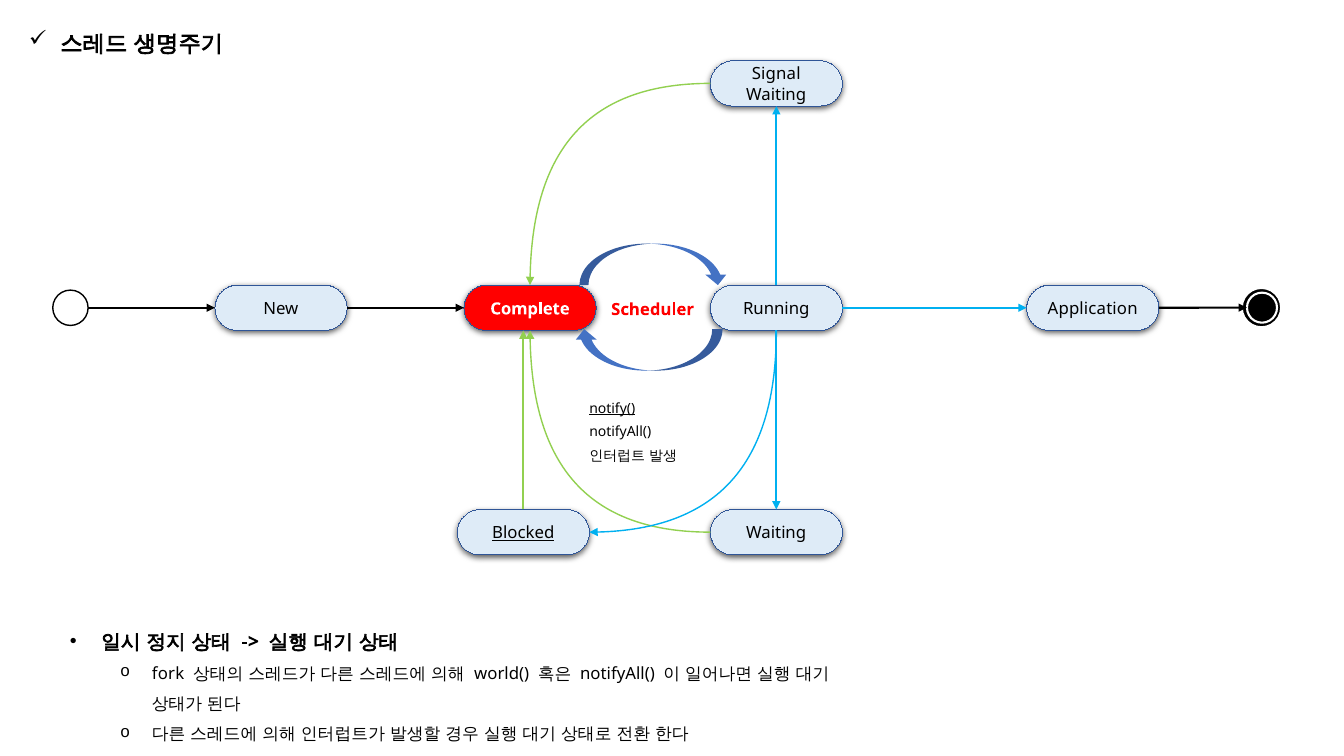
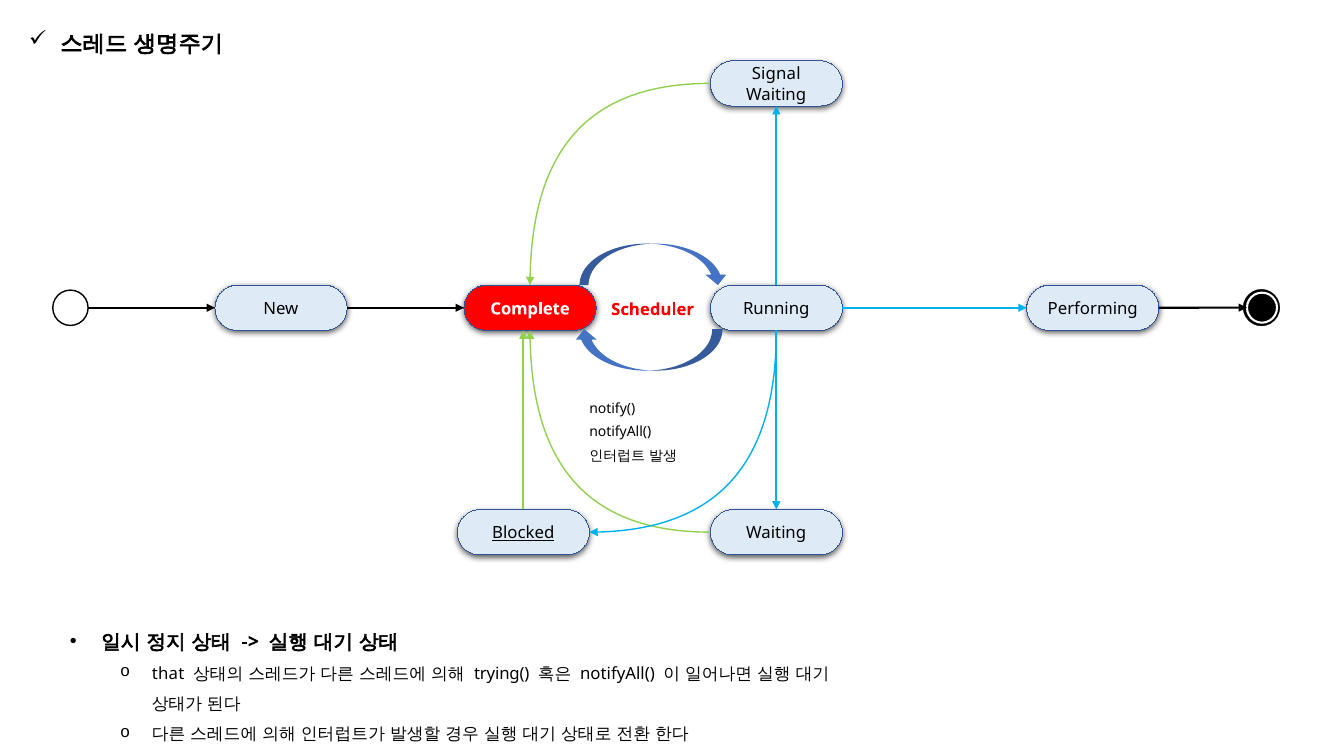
Application: Application -> Performing (1093, 309)
notify( underline: present -> none (612, 408)
fork: fork -> that (168, 673)
world(: world( -> trying( (502, 673)
